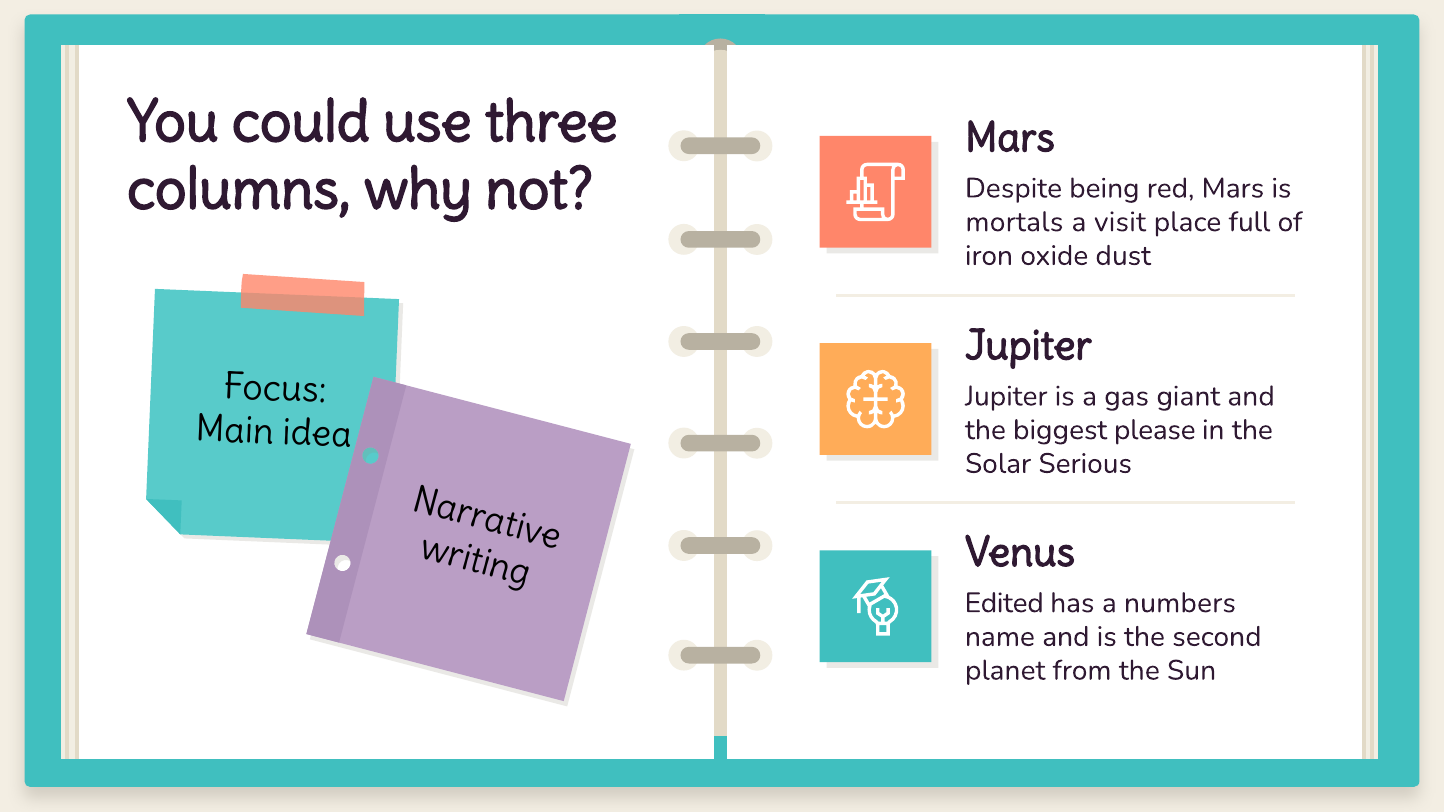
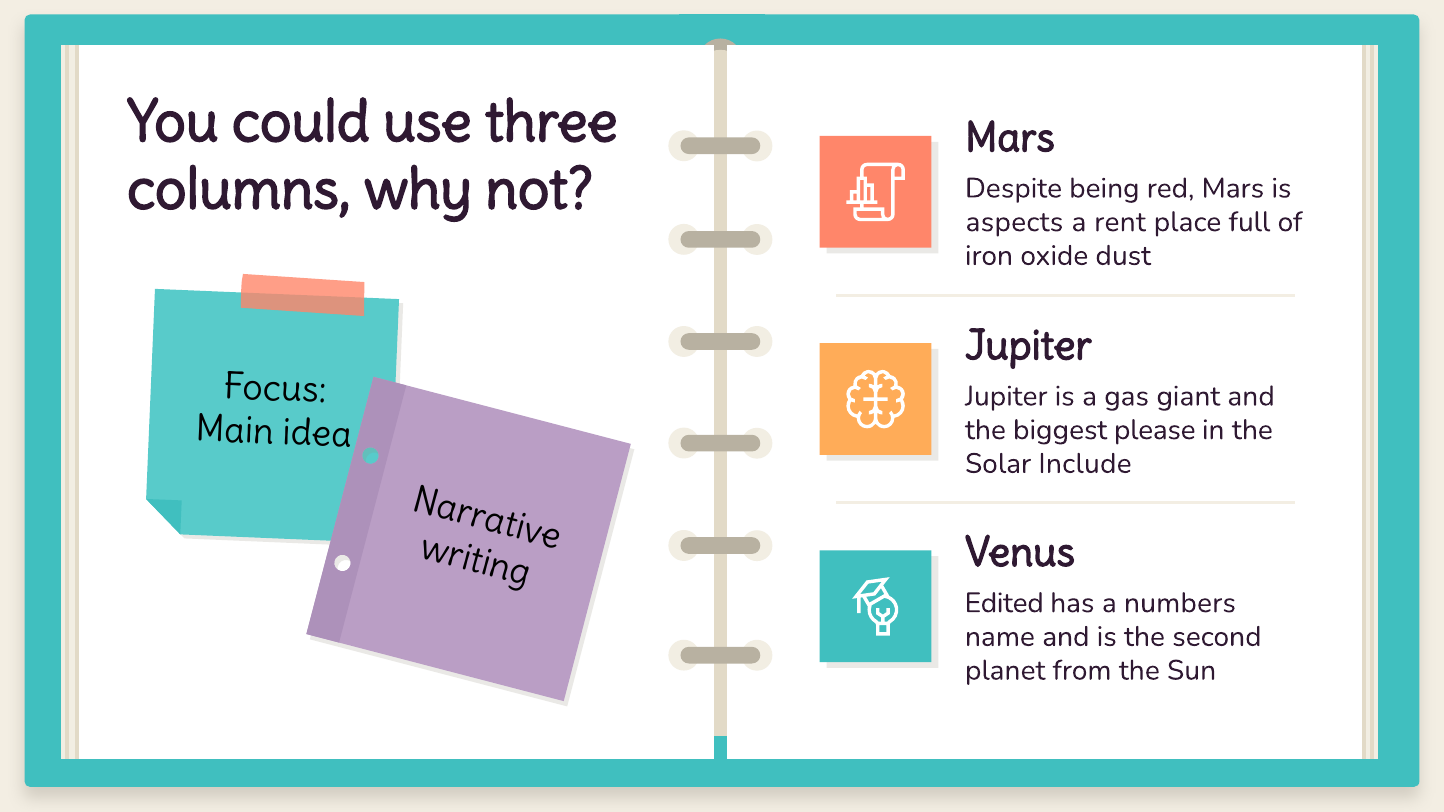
mortals: mortals -> aspects (1014, 222)
visit: visit -> rent (1120, 222)
Serious: Serious -> Include (1085, 464)
